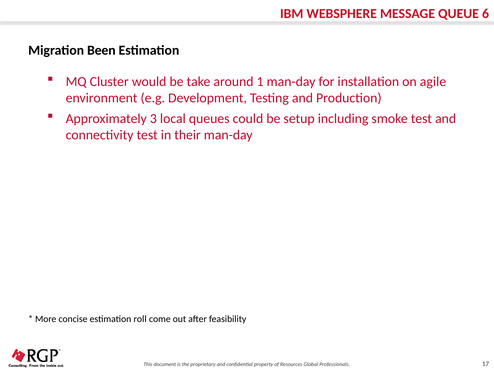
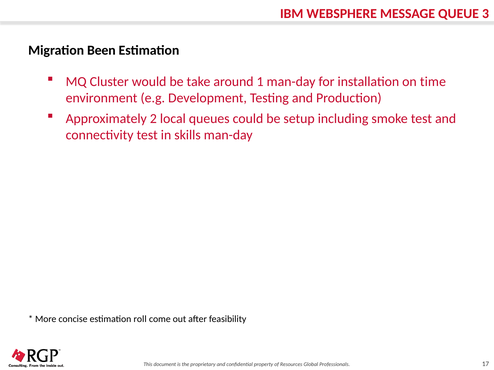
6: 6 -> 3 (486, 14)
agile: agile -> time (433, 82)
3: 3 -> 2 (153, 119)
their: their -> skills (188, 135)
